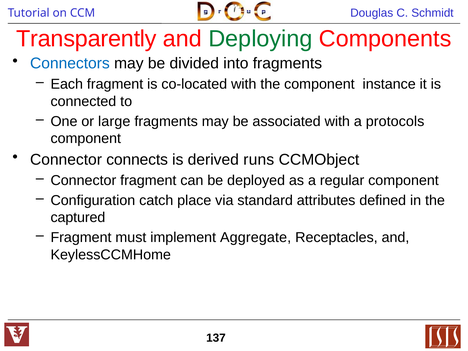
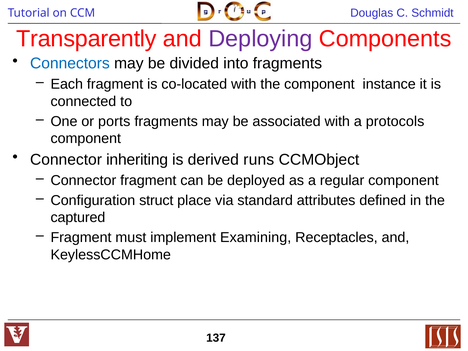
Deploying colour: green -> purple (260, 39)
large: large -> ports (114, 121)
connects: connects -> inheriting (137, 160)
catch: catch -> struct (156, 200)
Aggregate: Aggregate -> Examining (256, 238)
